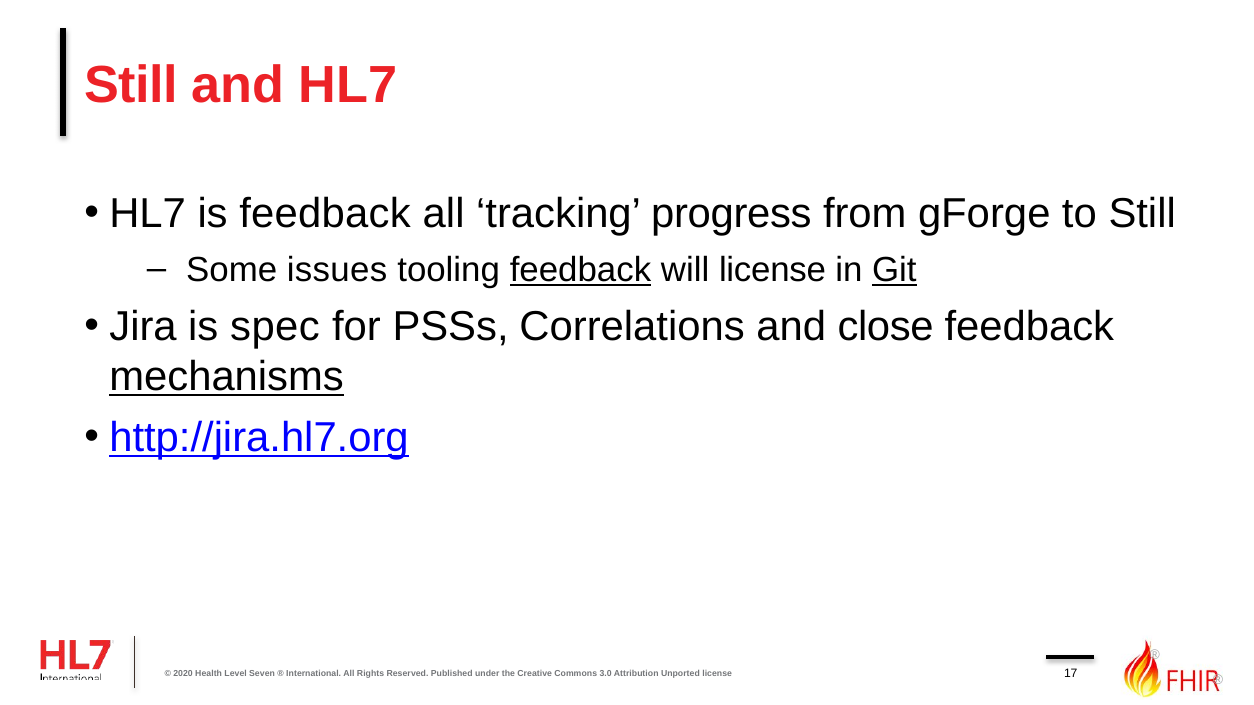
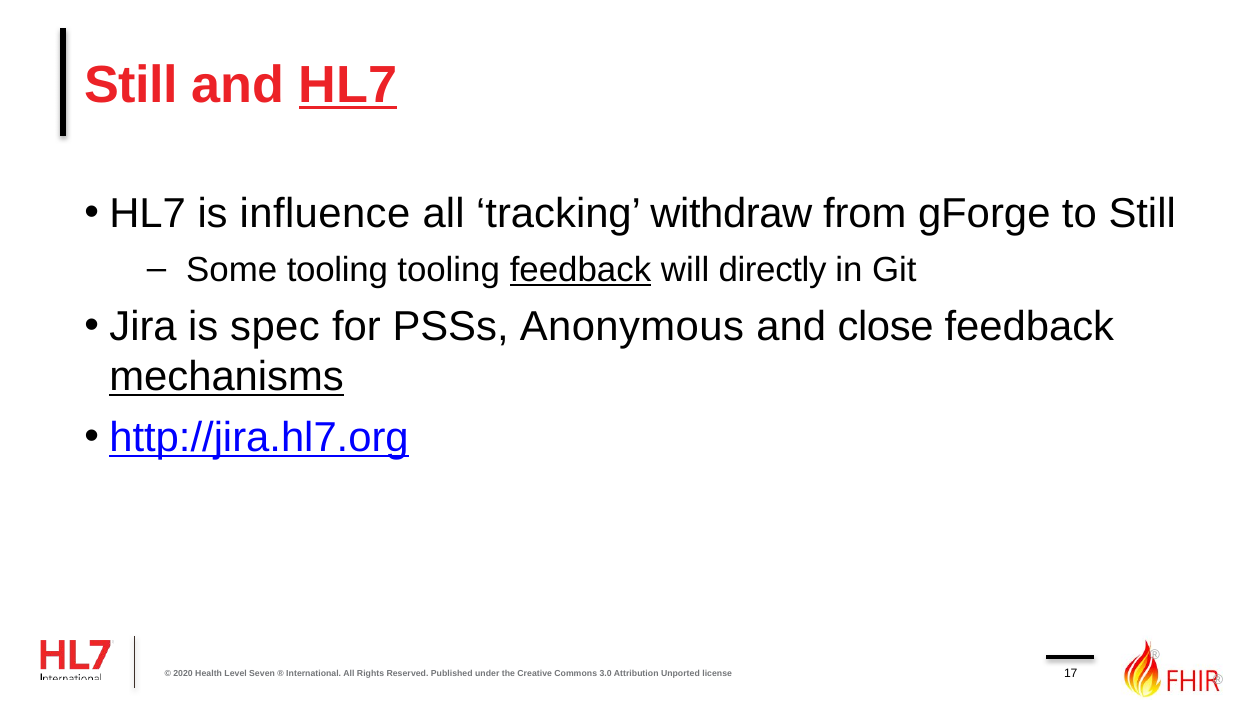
HL7 underline: none -> present (348, 86)
is feedback: feedback -> influence (325, 214)
progress: progress -> withdraw (731, 214)
Some issues: issues -> tooling (337, 270)
will license: license -> directly (773, 270)
Git underline: present -> none (894, 270)
Correlations: Correlations -> Anonymous (632, 327)
